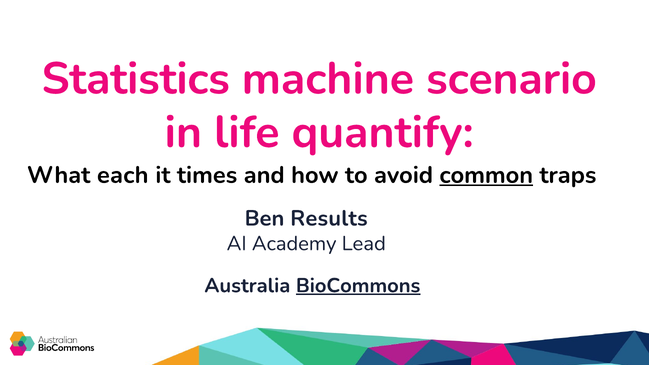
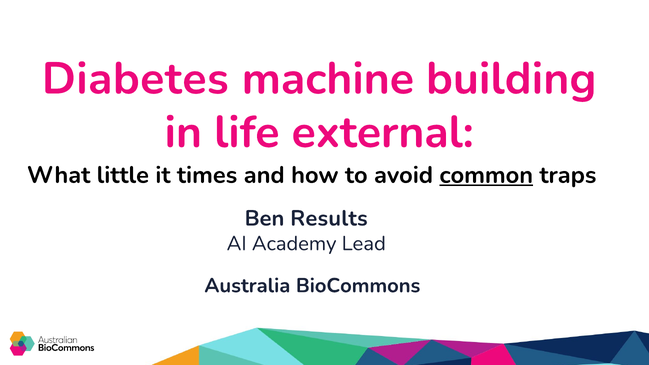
Statistics: Statistics -> Diabetes (135, 79)
scenario: scenario -> building (511, 79)
quantify: quantify -> external (383, 132)
each: each -> little (123, 175)
BioCommons underline: present -> none (358, 286)
